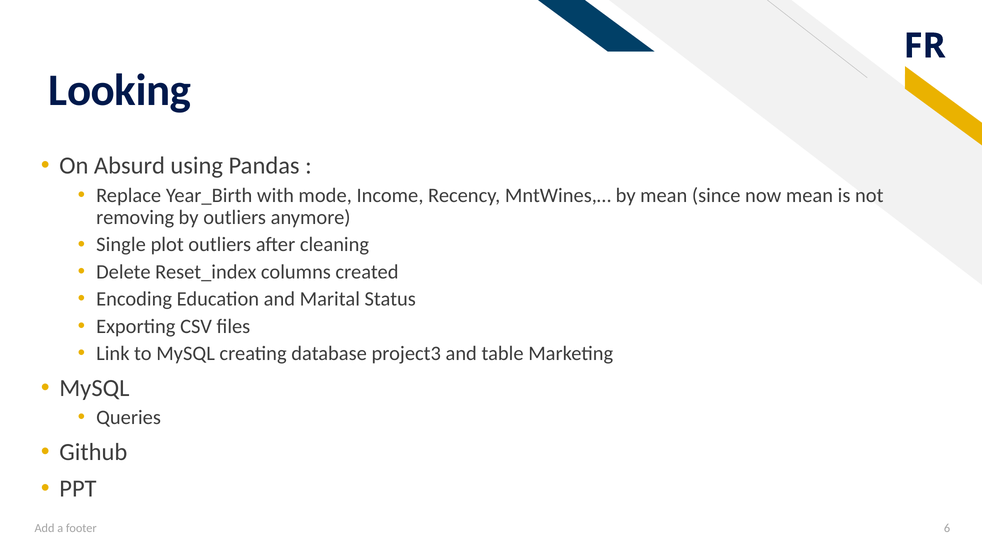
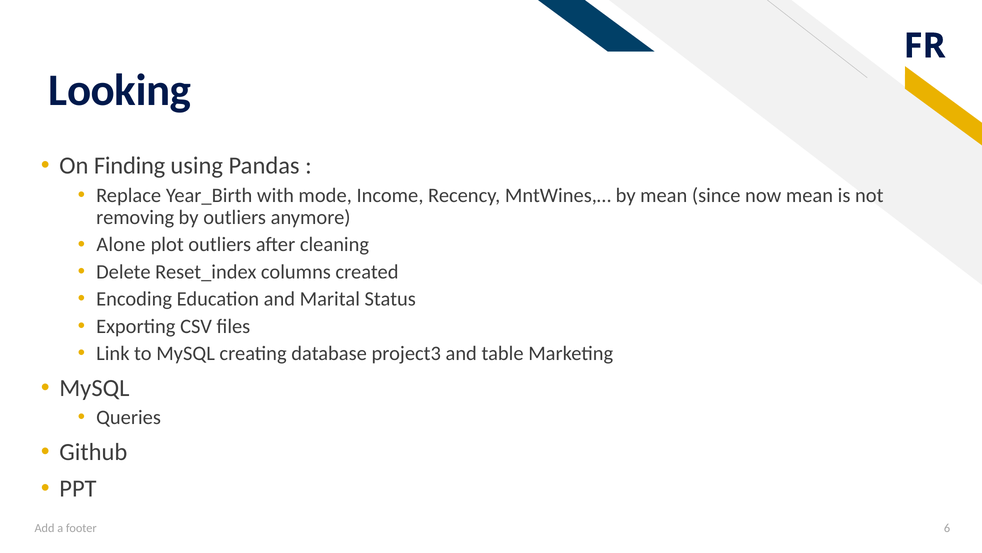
Absurd: Absurd -> Finding (130, 166)
Single: Single -> Alone (121, 244)
